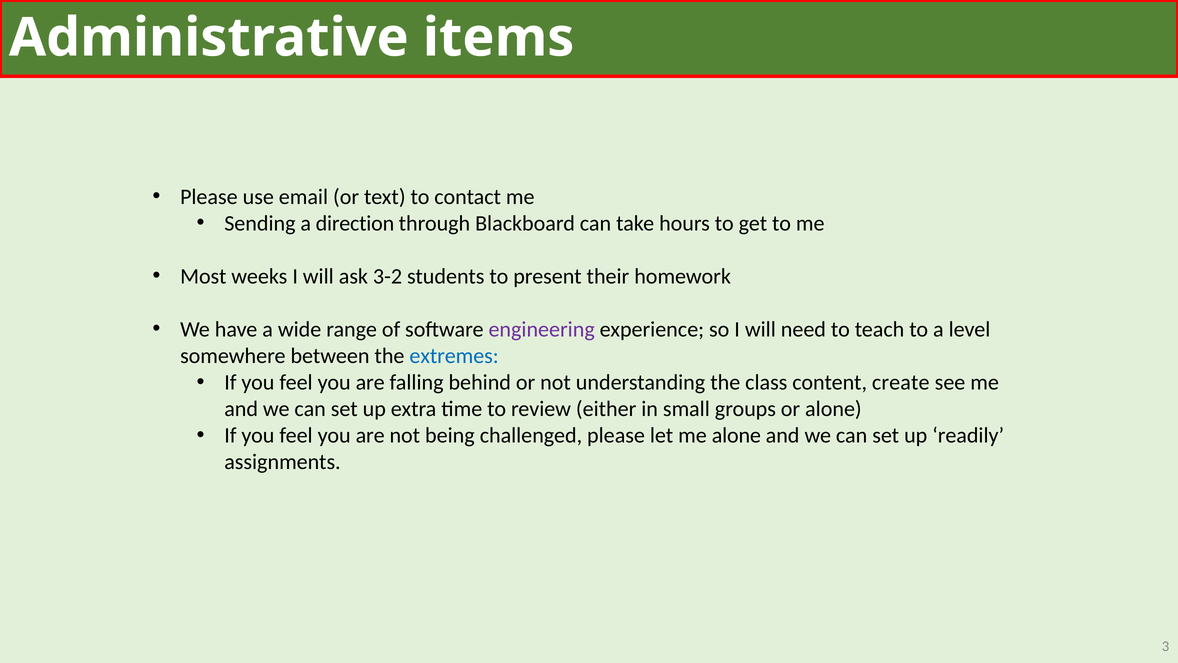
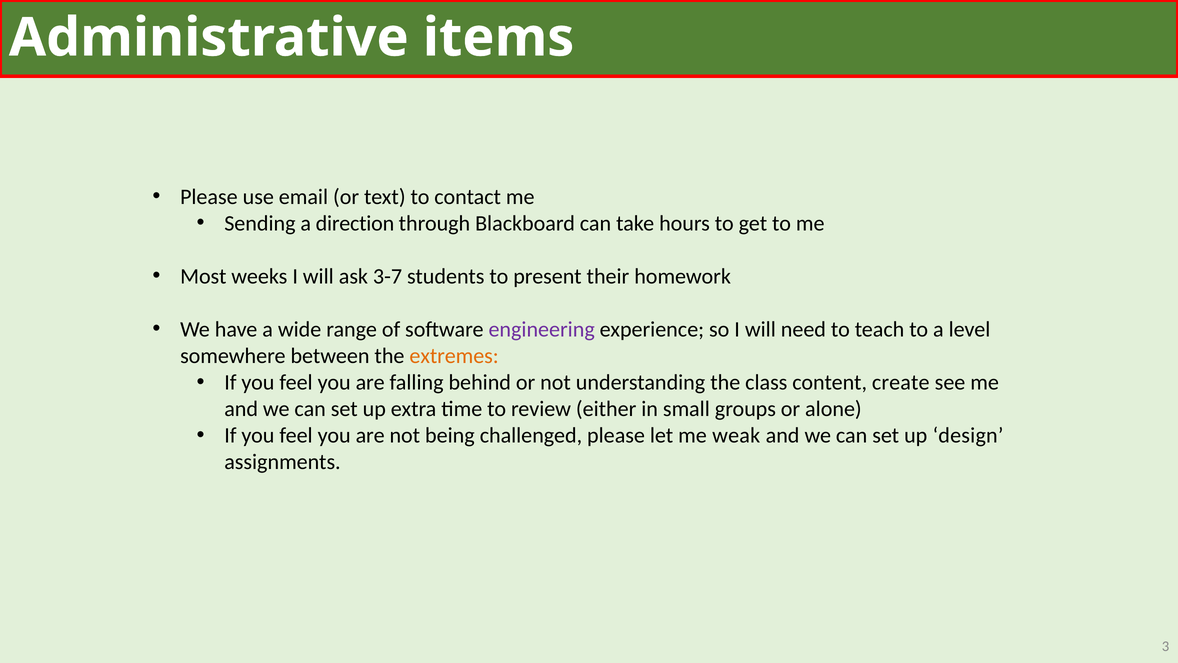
3-2: 3-2 -> 3-7 (388, 276)
extremes colour: blue -> orange (454, 356)
me alone: alone -> weak (736, 435)
readily: readily -> design (968, 435)
